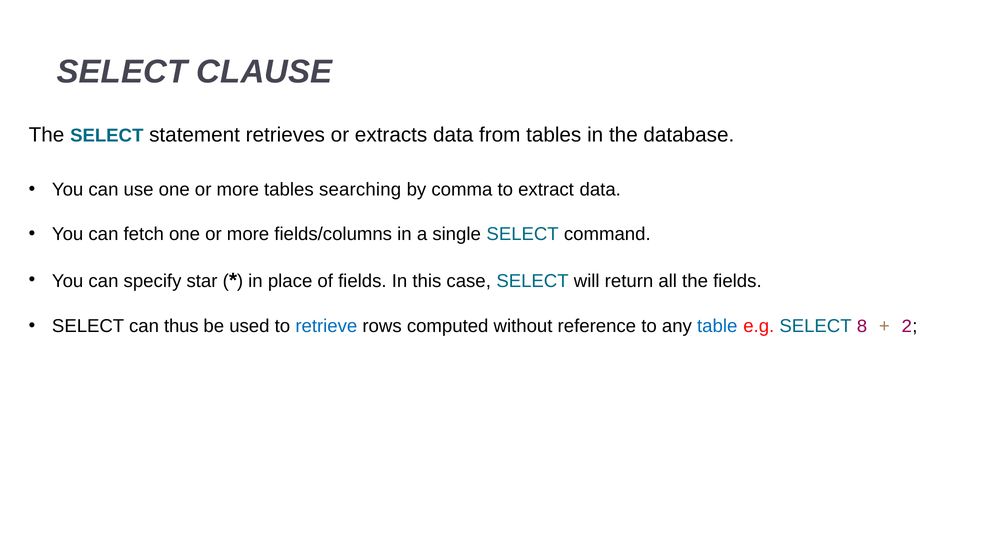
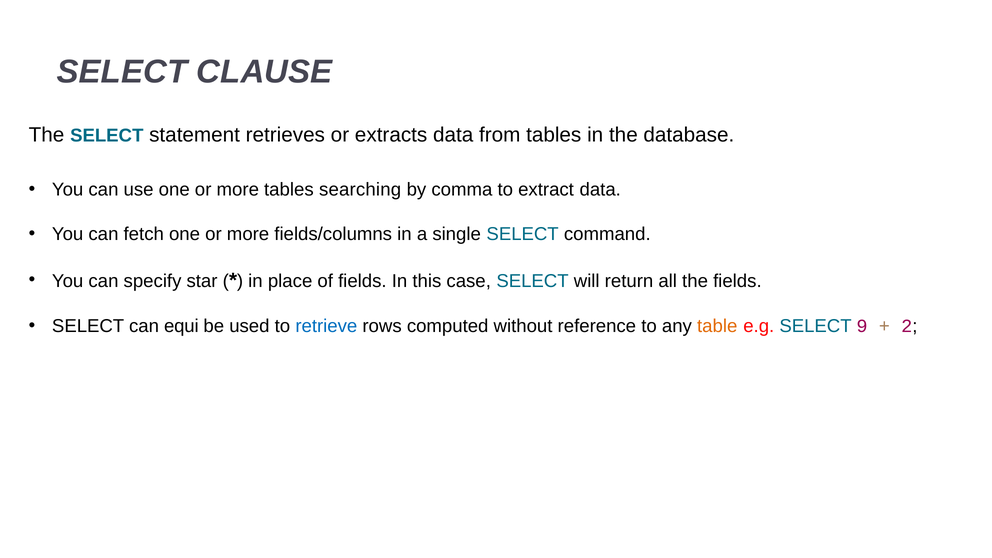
thus: thus -> equi (181, 326)
table colour: blue -> orange (717, 326)
8: 8 -> 9 (862, 326)
